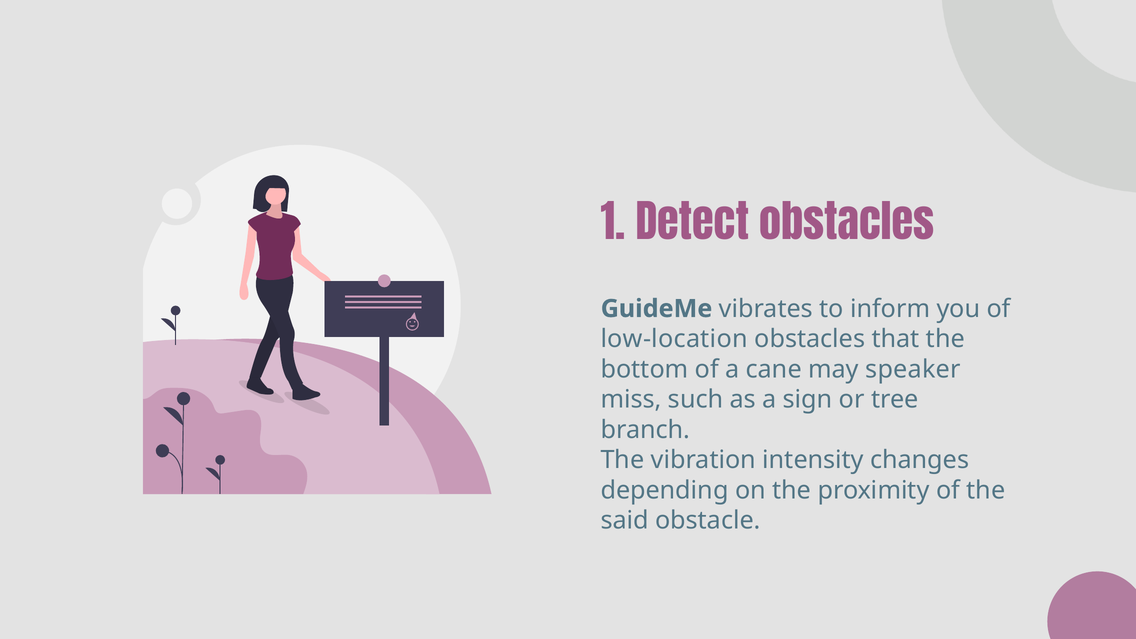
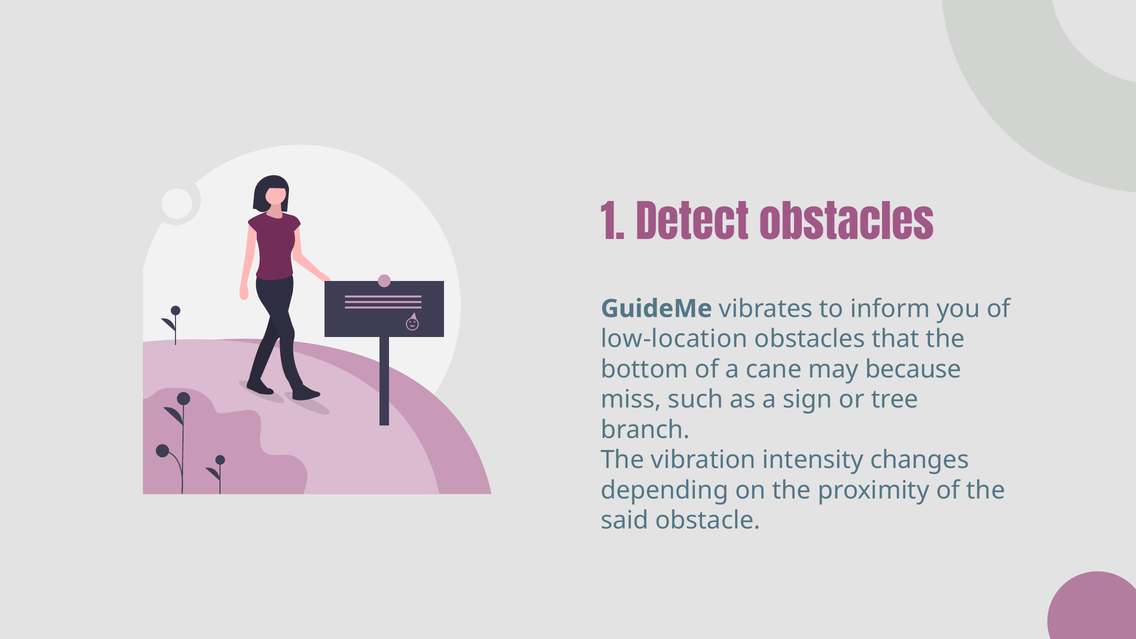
speaker: speaker -> because (913, 369)
